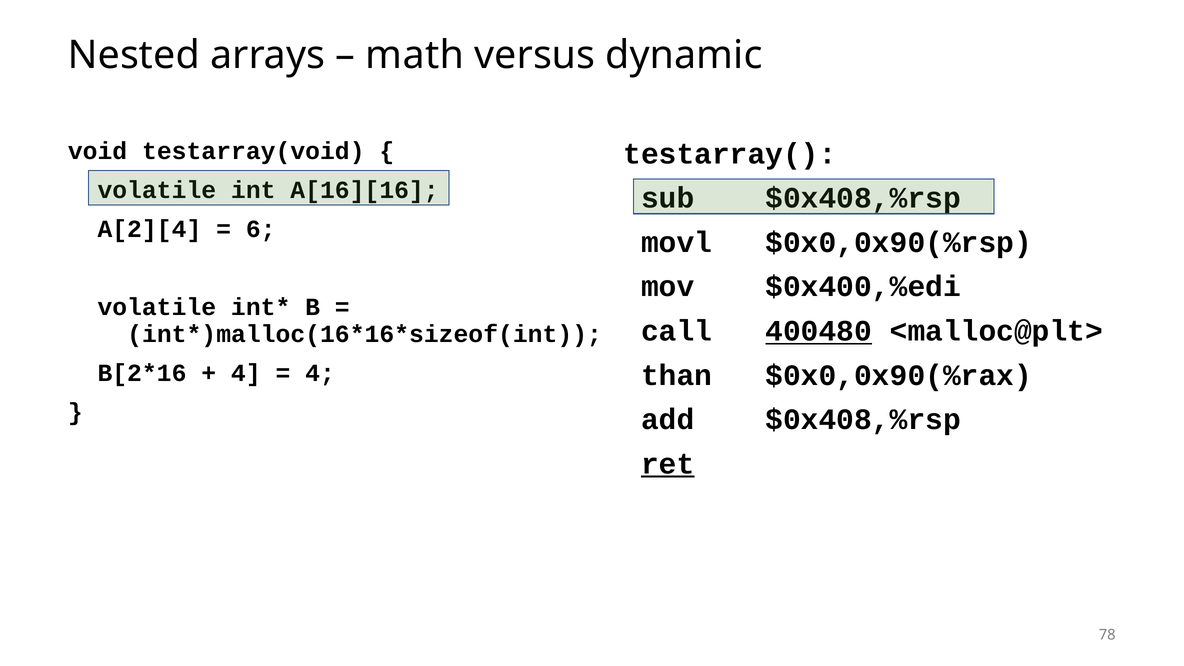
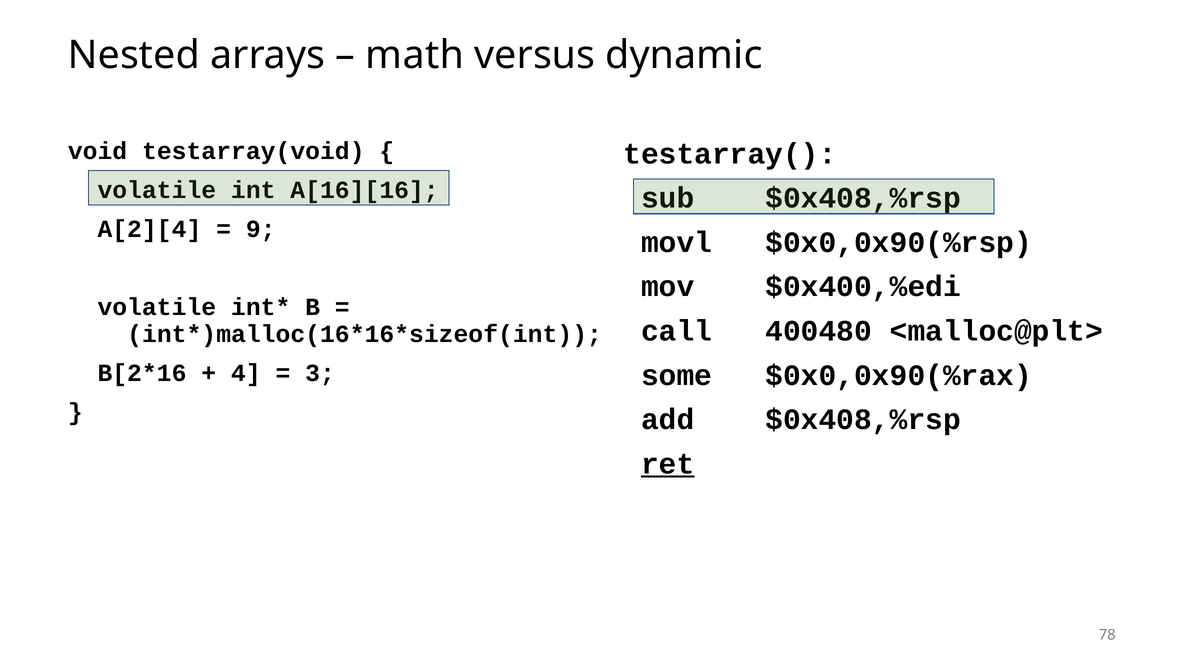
6: 6 -> 9 (261, 229)
400480 underline: present -> none (819, 331)
4: 4 -> 3 (320, 373)
than: than -> some (677, 375)
